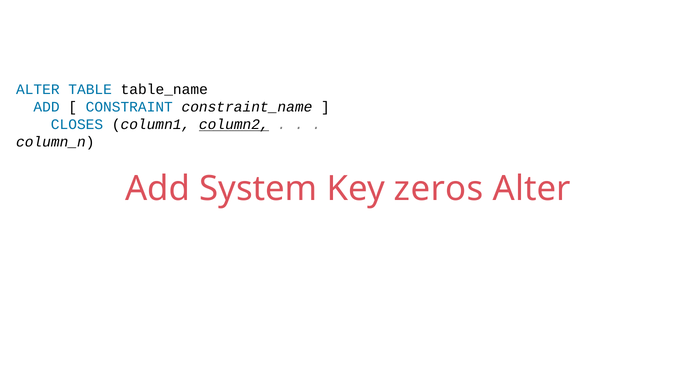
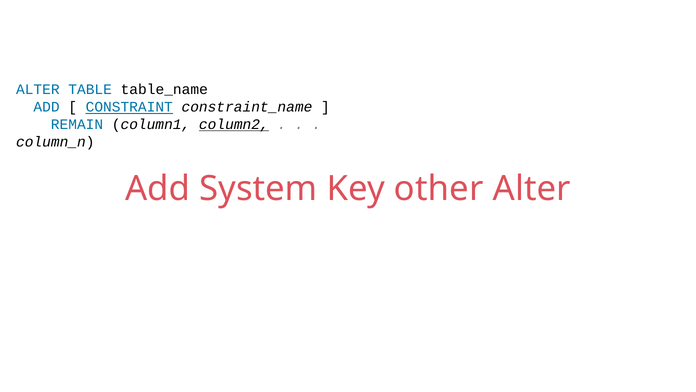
CONSTRAINT underline: none -> present (129, 107)
CLOSES: CLOSES -> REMAIN (77, 124)
zeros: zeros -> other (439, 189)
